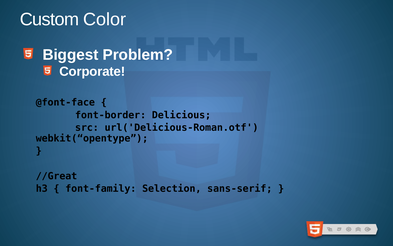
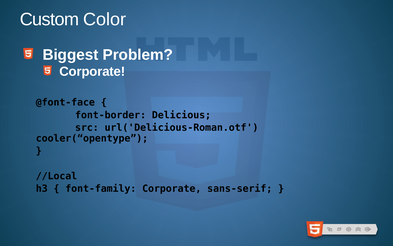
webkit(“opentype: webkit(“opentype -> cooler(“opentype (92, 138)
//Great: //Great -> //Local (56, 176)
font-family Selection: Selection -> Corporate (172, 188)
